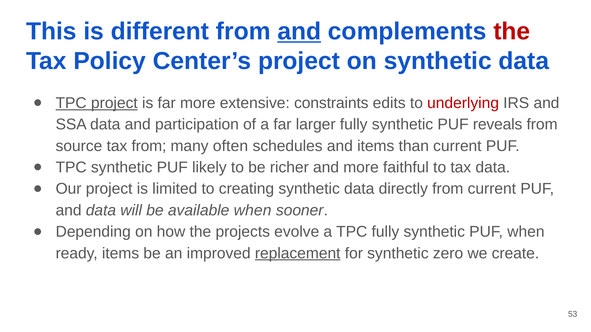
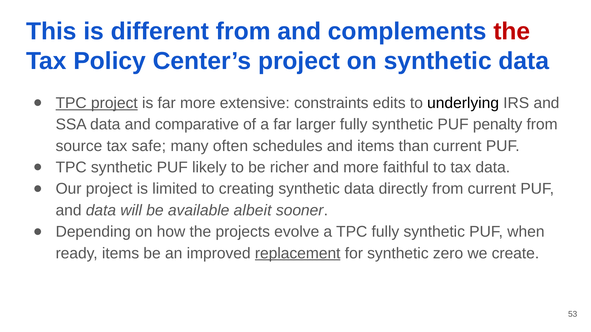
and underline: present -> none (299, 31)
underlying colour: red -> black (463, 103)
participation: participation -> comparative (197, 125)
reveals: reveals -> penalty (498, 125)
tax from: from -> safe (149, 146)
available when: when -> albeit (253, 211)
